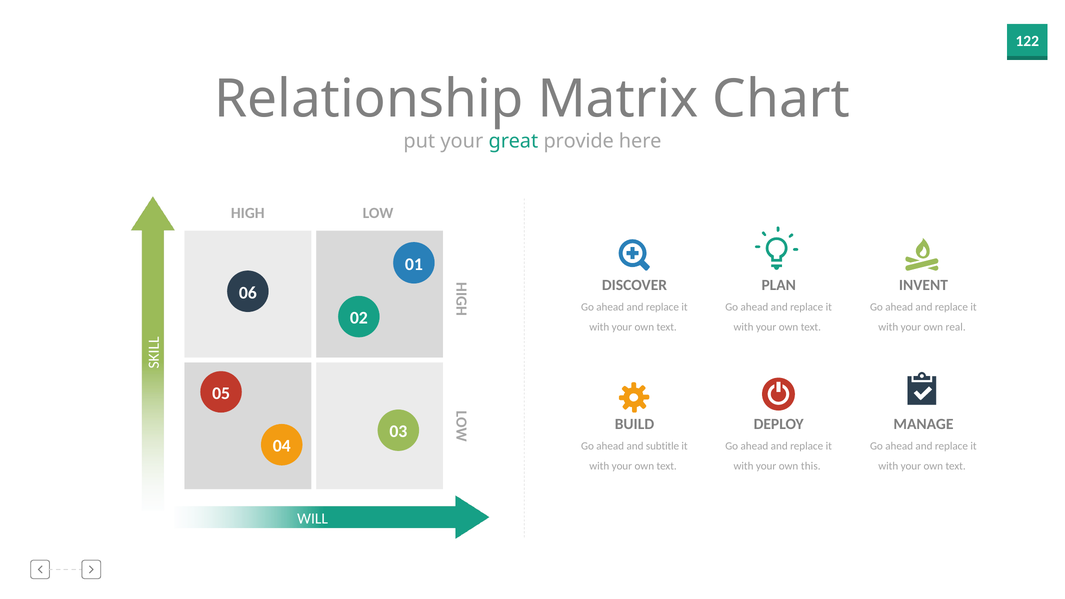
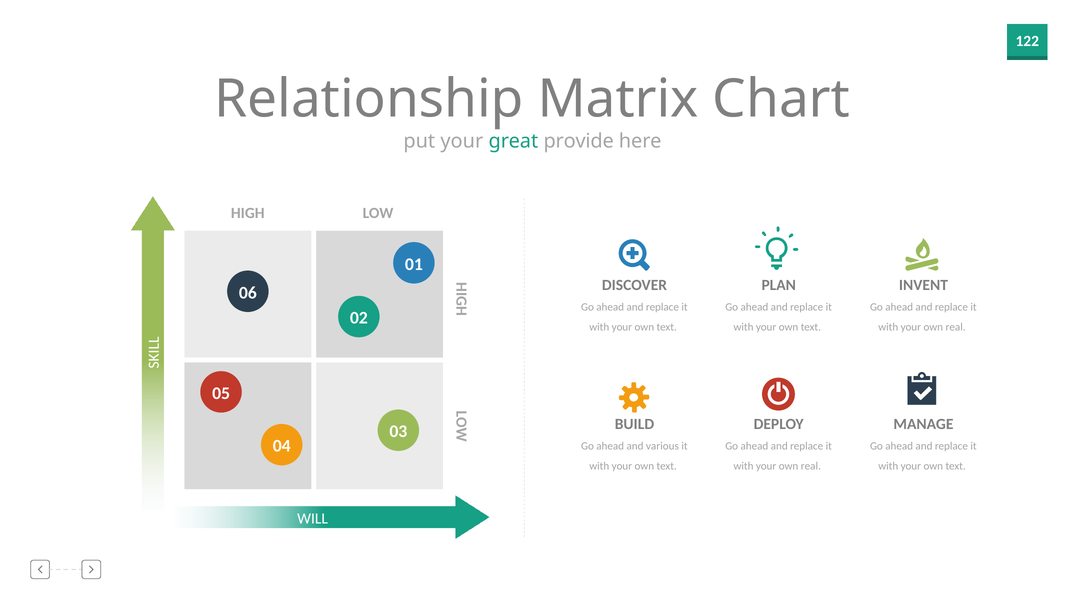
subtitle: subtitle -> various (662, 446)
this: this -> real (811, 466)
